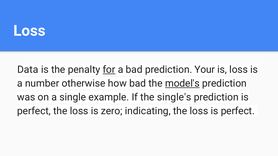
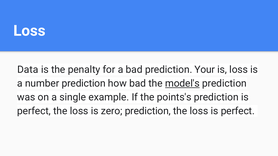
for underline: present -> none (109, 70)
number otherwise: otherwise -> prediction (84, 84)
single's: single's -> points's (174, 97)
zero indicating: indicating -> prediction (148, 111)
